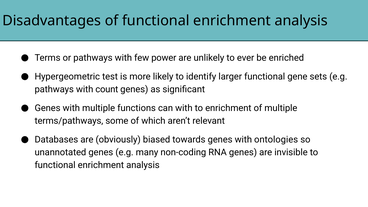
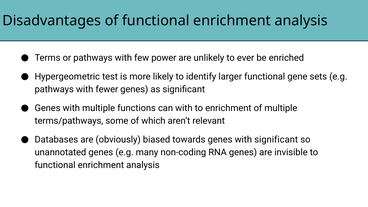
count: count -> fewer (107, 89)
with ontologies: ontologies -> significant (276, 140)
